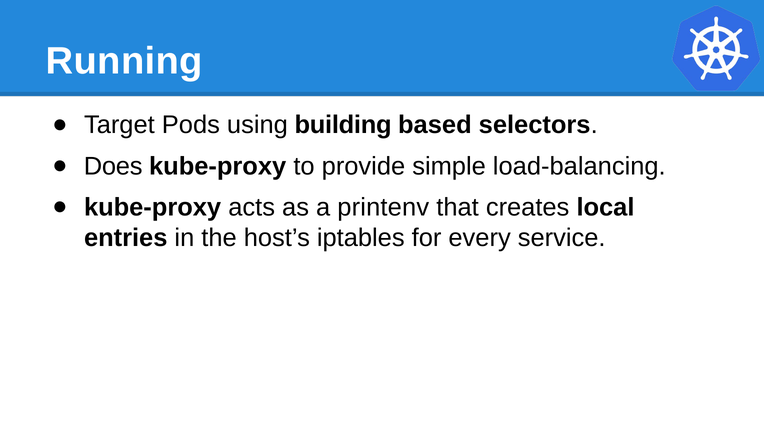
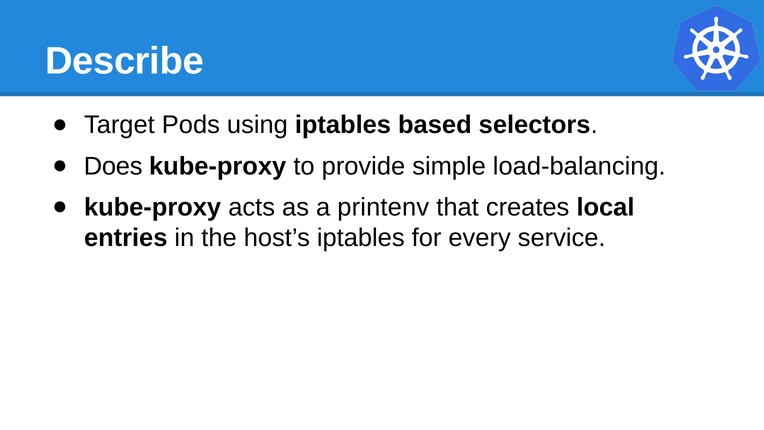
Running: Running -> Describe (125, 61)
using building: building -> iptables (343, 125)
